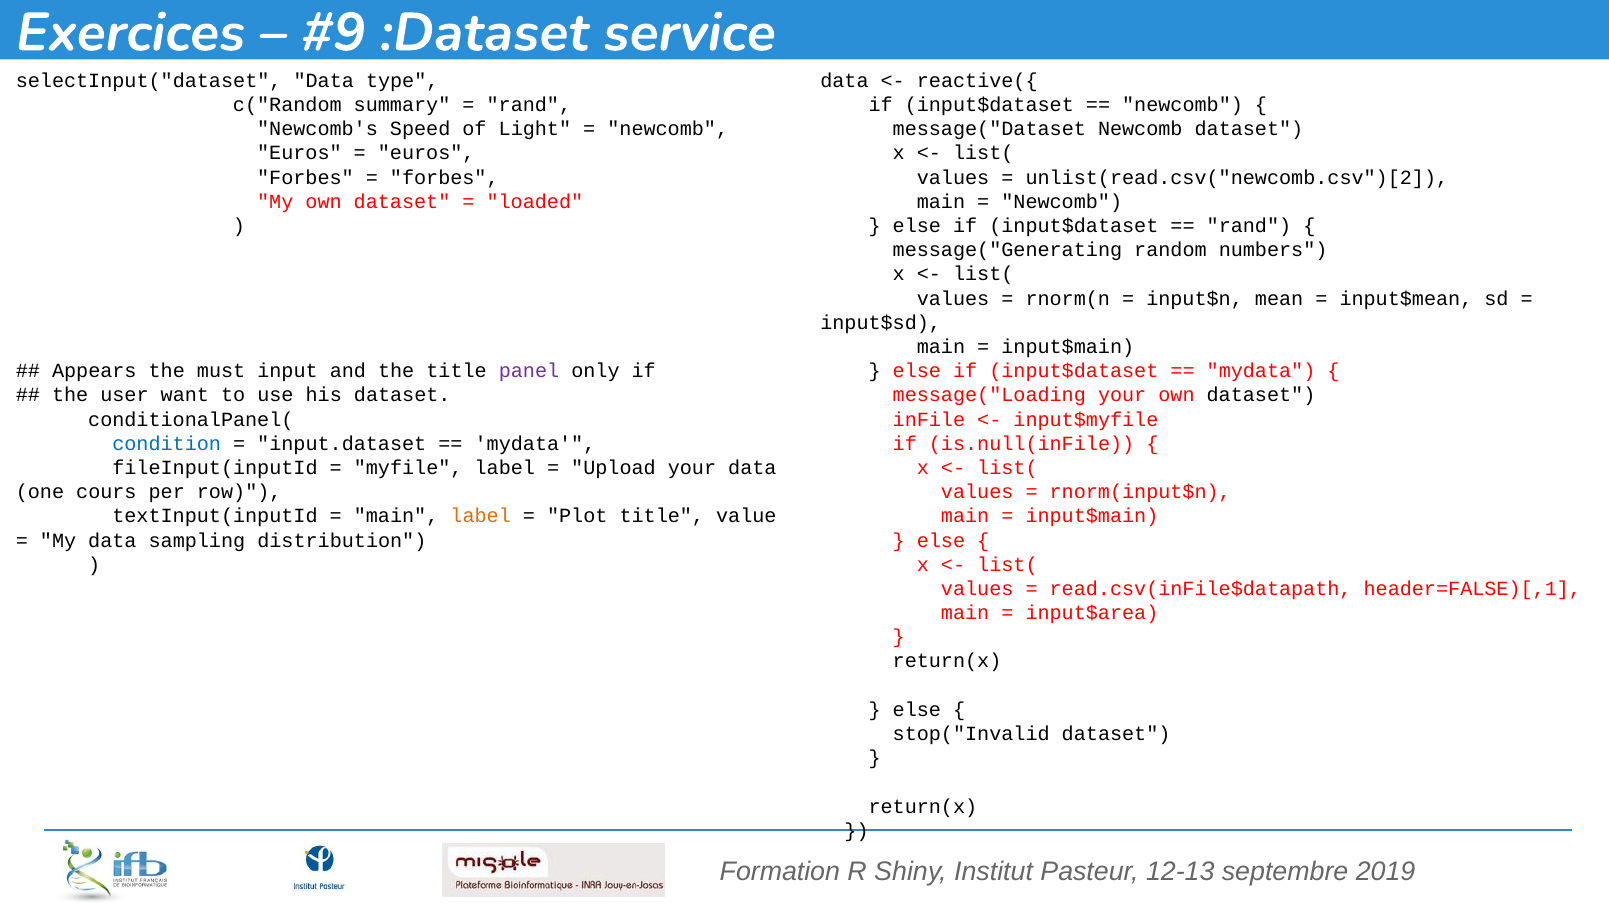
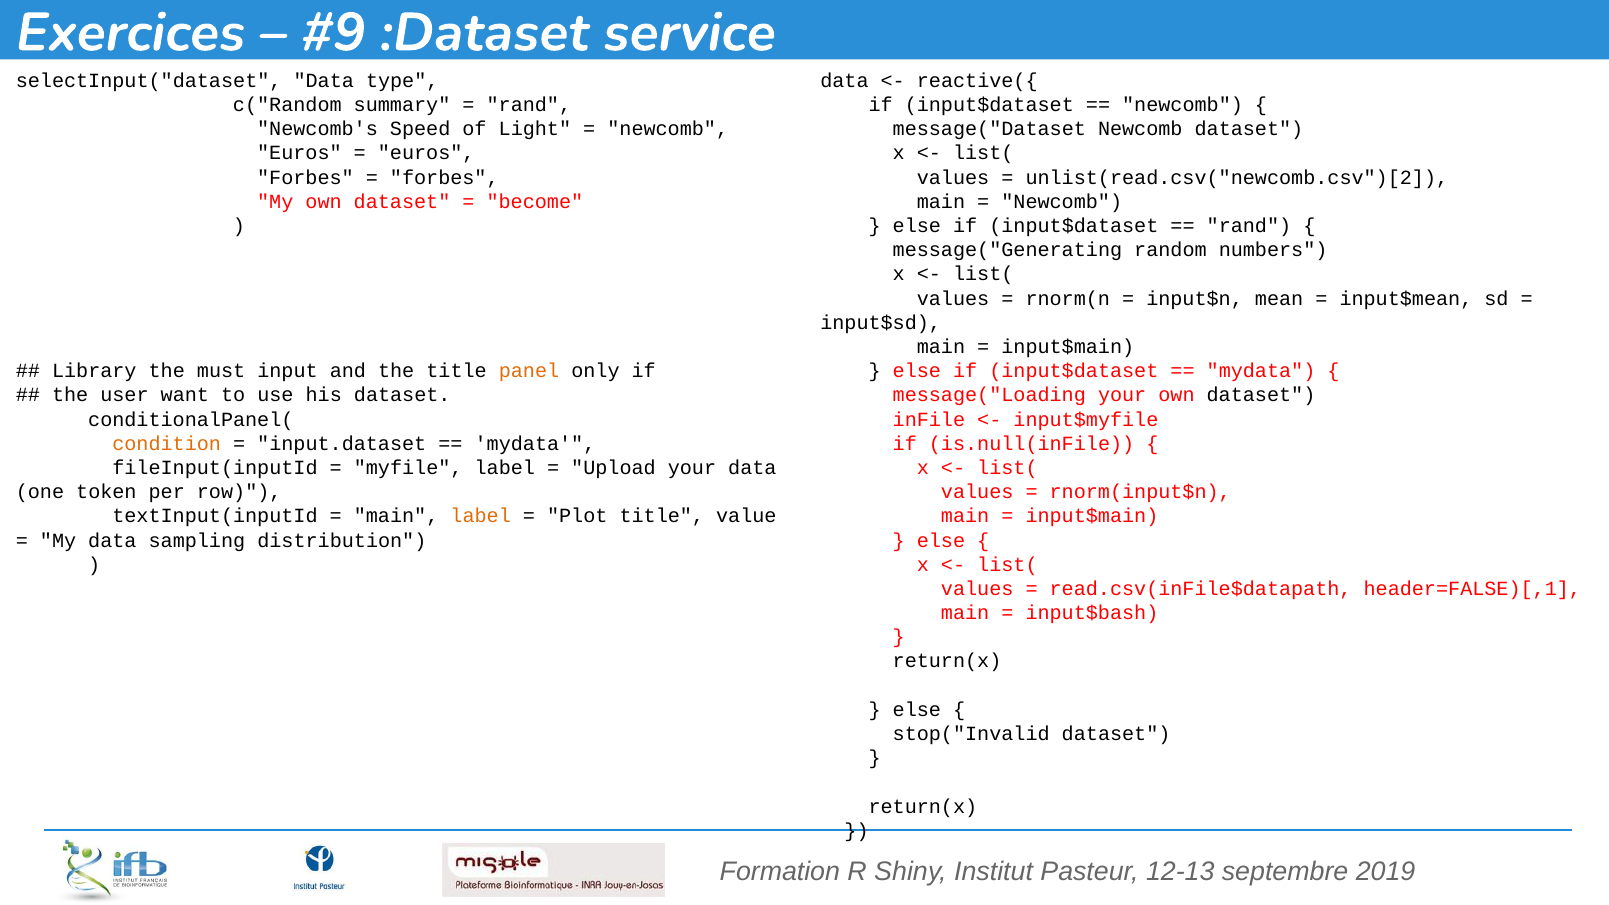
loaded: loaded -> become (535, 202)
Appears: Appears -> Library (94, 371)
panel colour: purple -> orange (529, 371)
condition colour: blue -> orange (167, 444)
cours: cours -> token (106, 492)
input$area: input$area -> input$bash (1092, 613)
